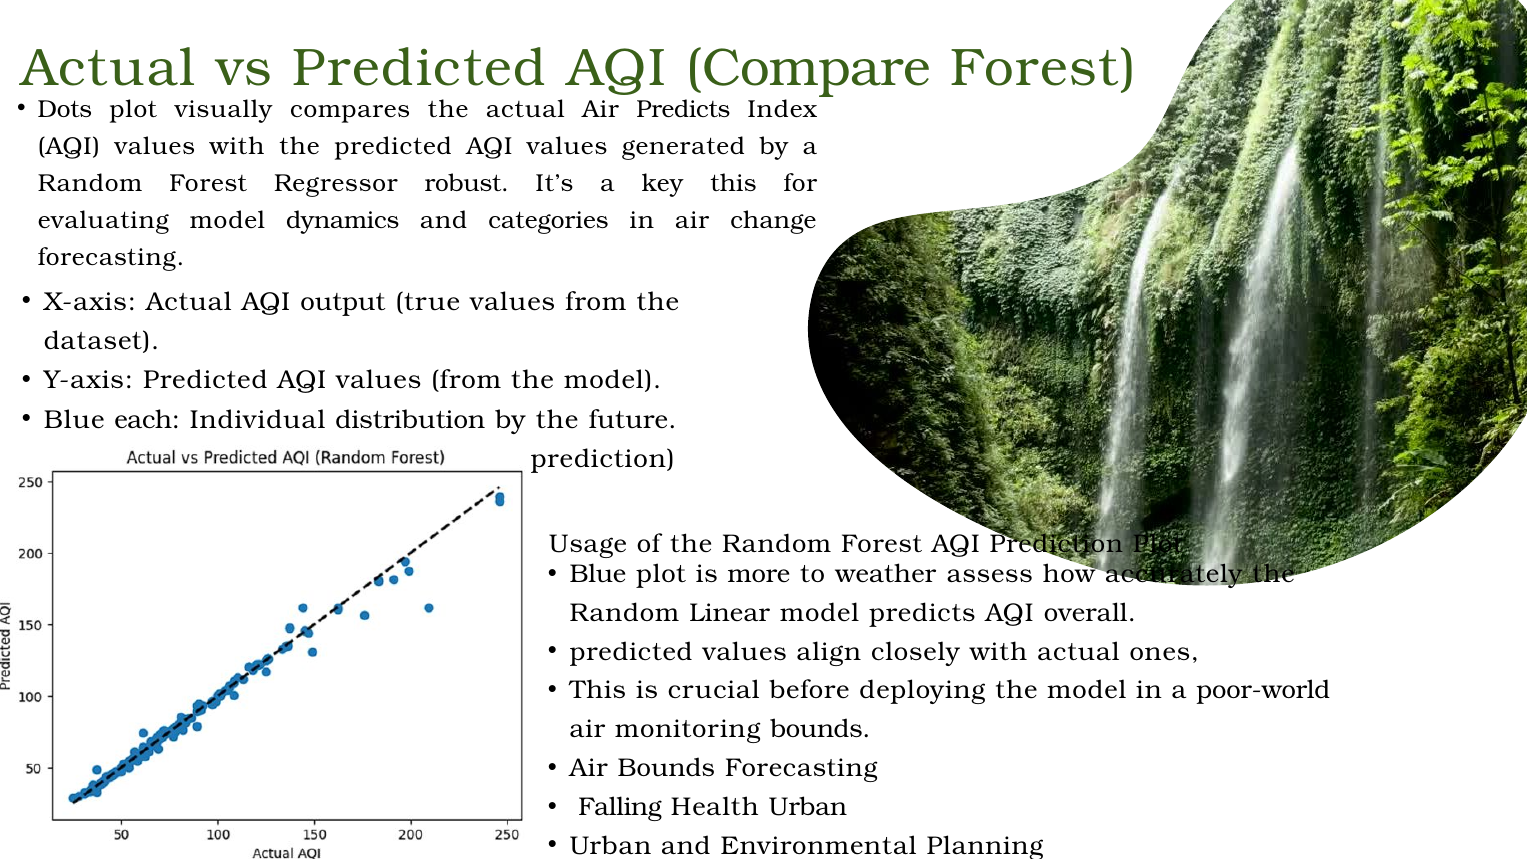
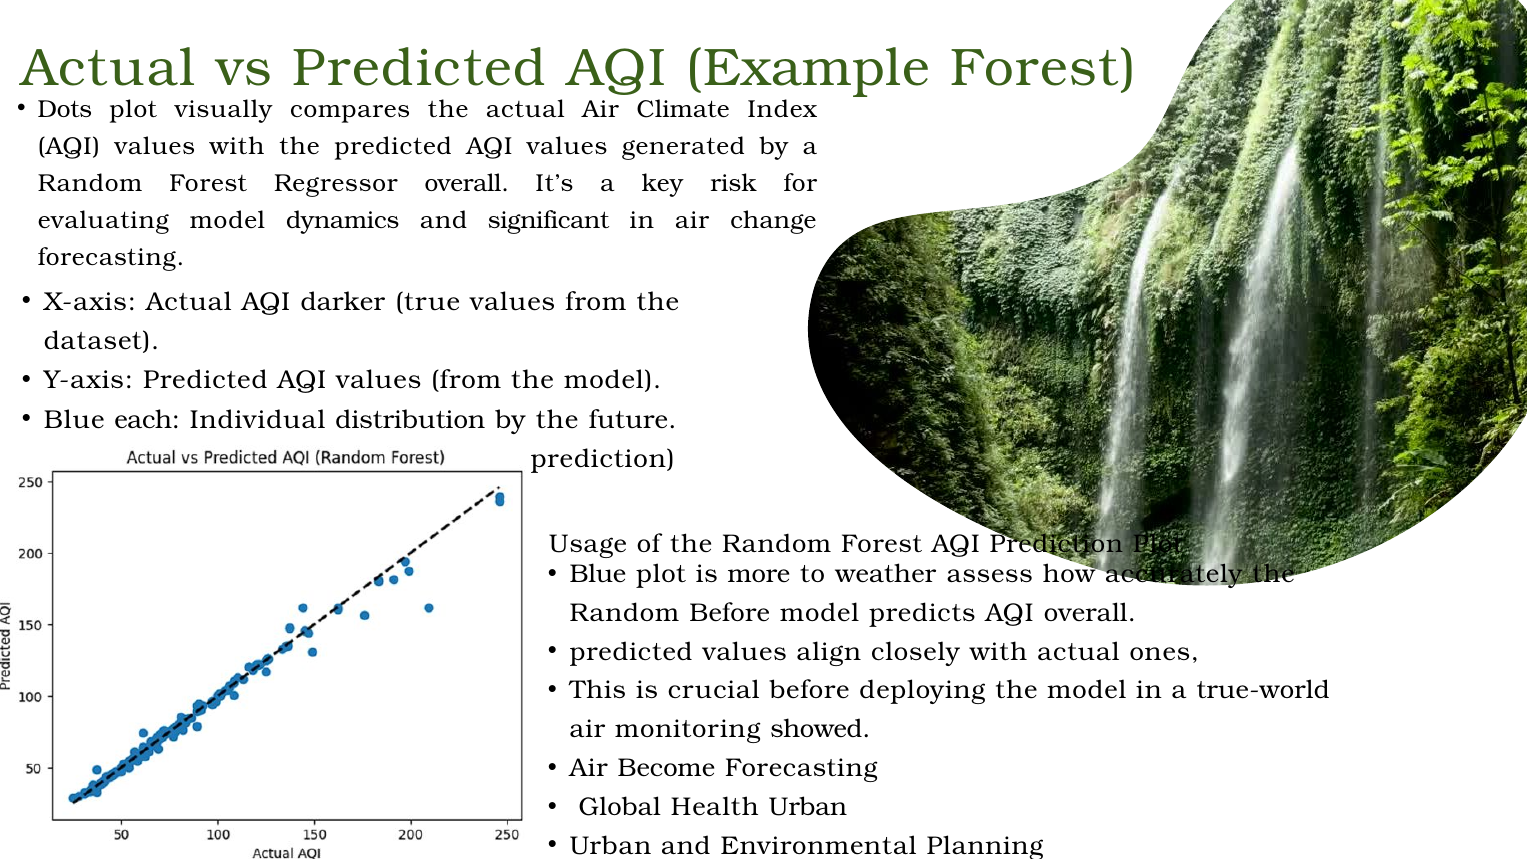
Compare: Compare -> Example (808, 68)
Air Predicts: Predicts -> Climate (683, 109)
Regressor robust: robust -> overall (467, 183)
key this: this -> risk (733, 183)
categories: categories -> significant (549, 220)
output: output -> darker (343, 302)
Random Linear: Linear -> Before (730, 613)
poor-world: poor-world -> true-world (1263, 690)
monitoring bounds: bounds -> showed (820, 729)
Air Bounds: Bounds -> Become (666, 768)
Falling: Falling -> Global (620, 807)
